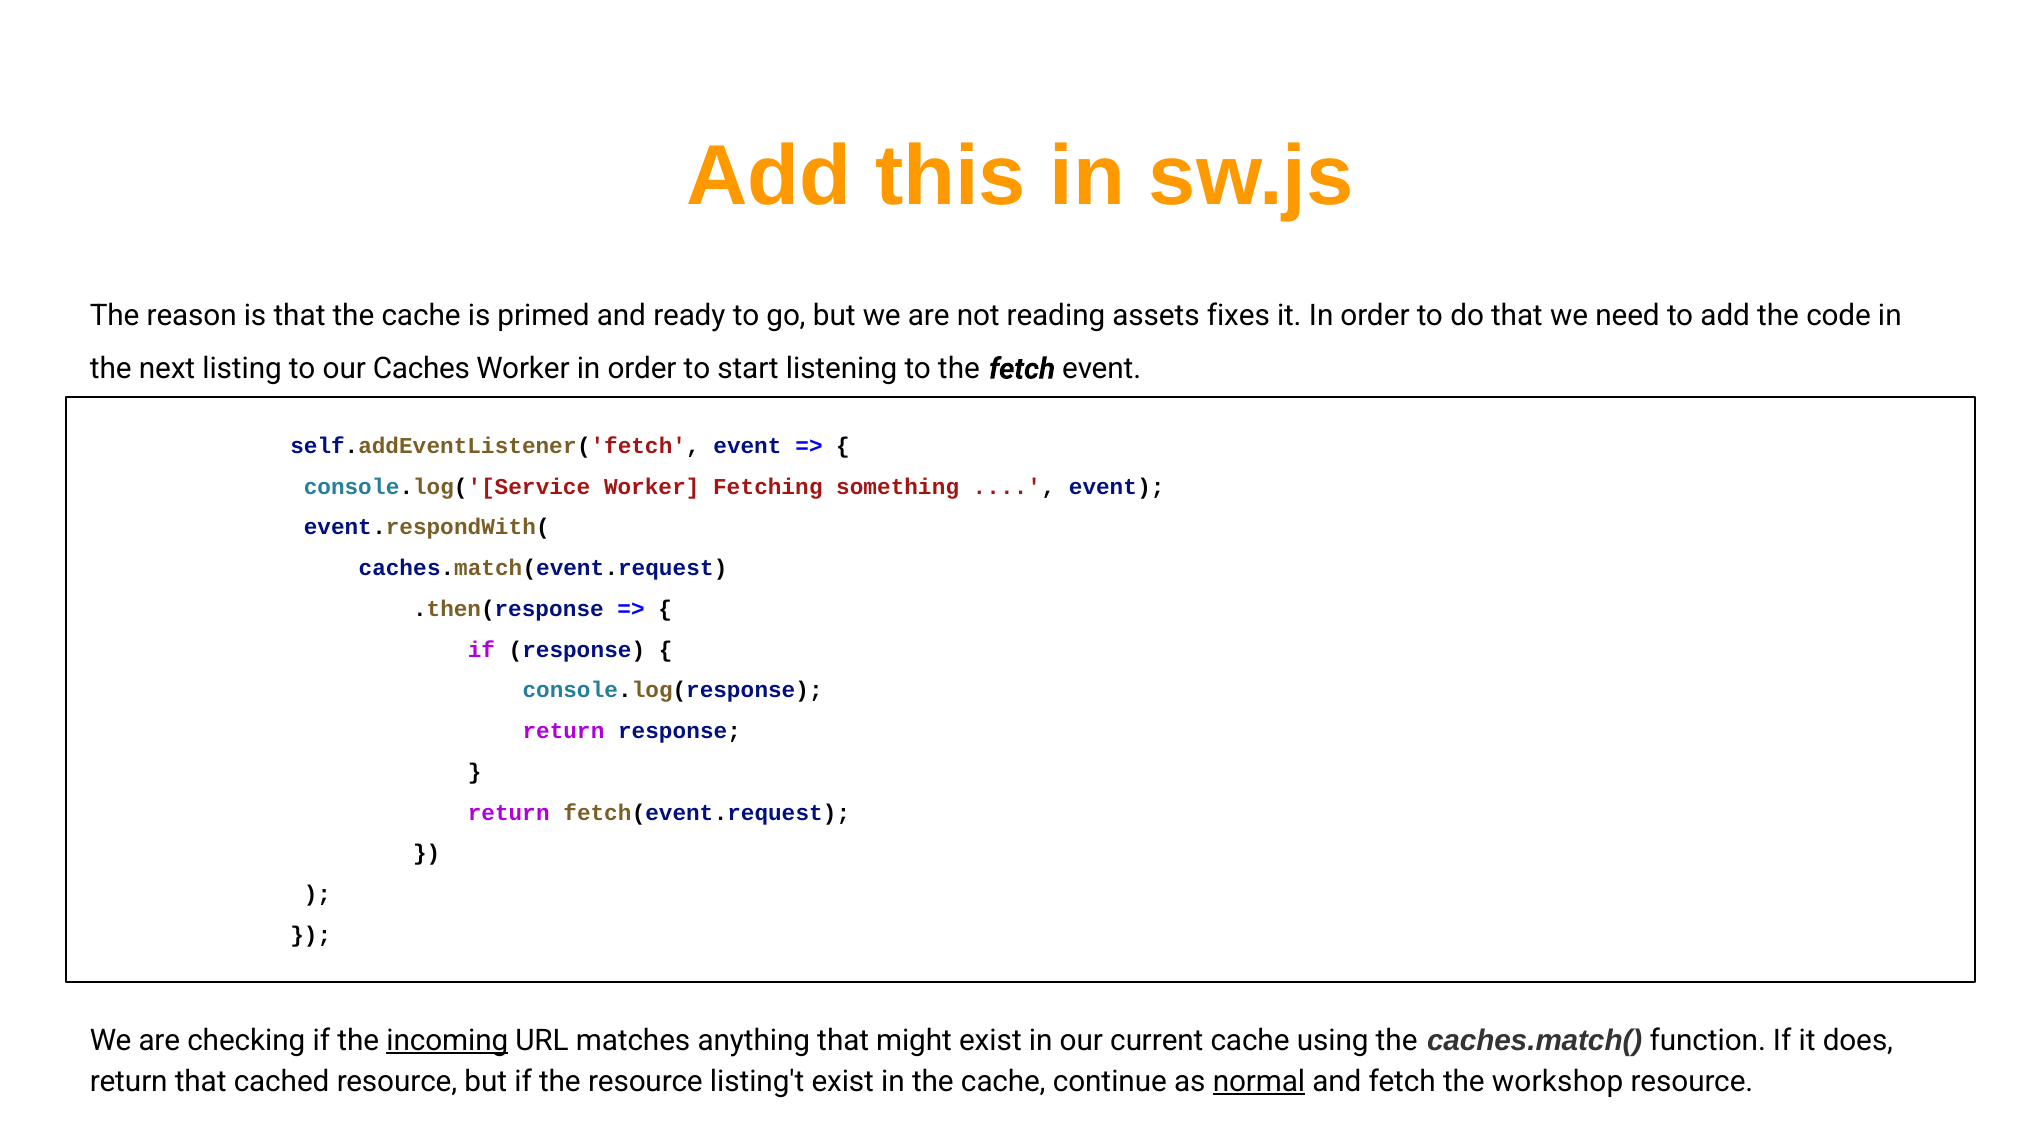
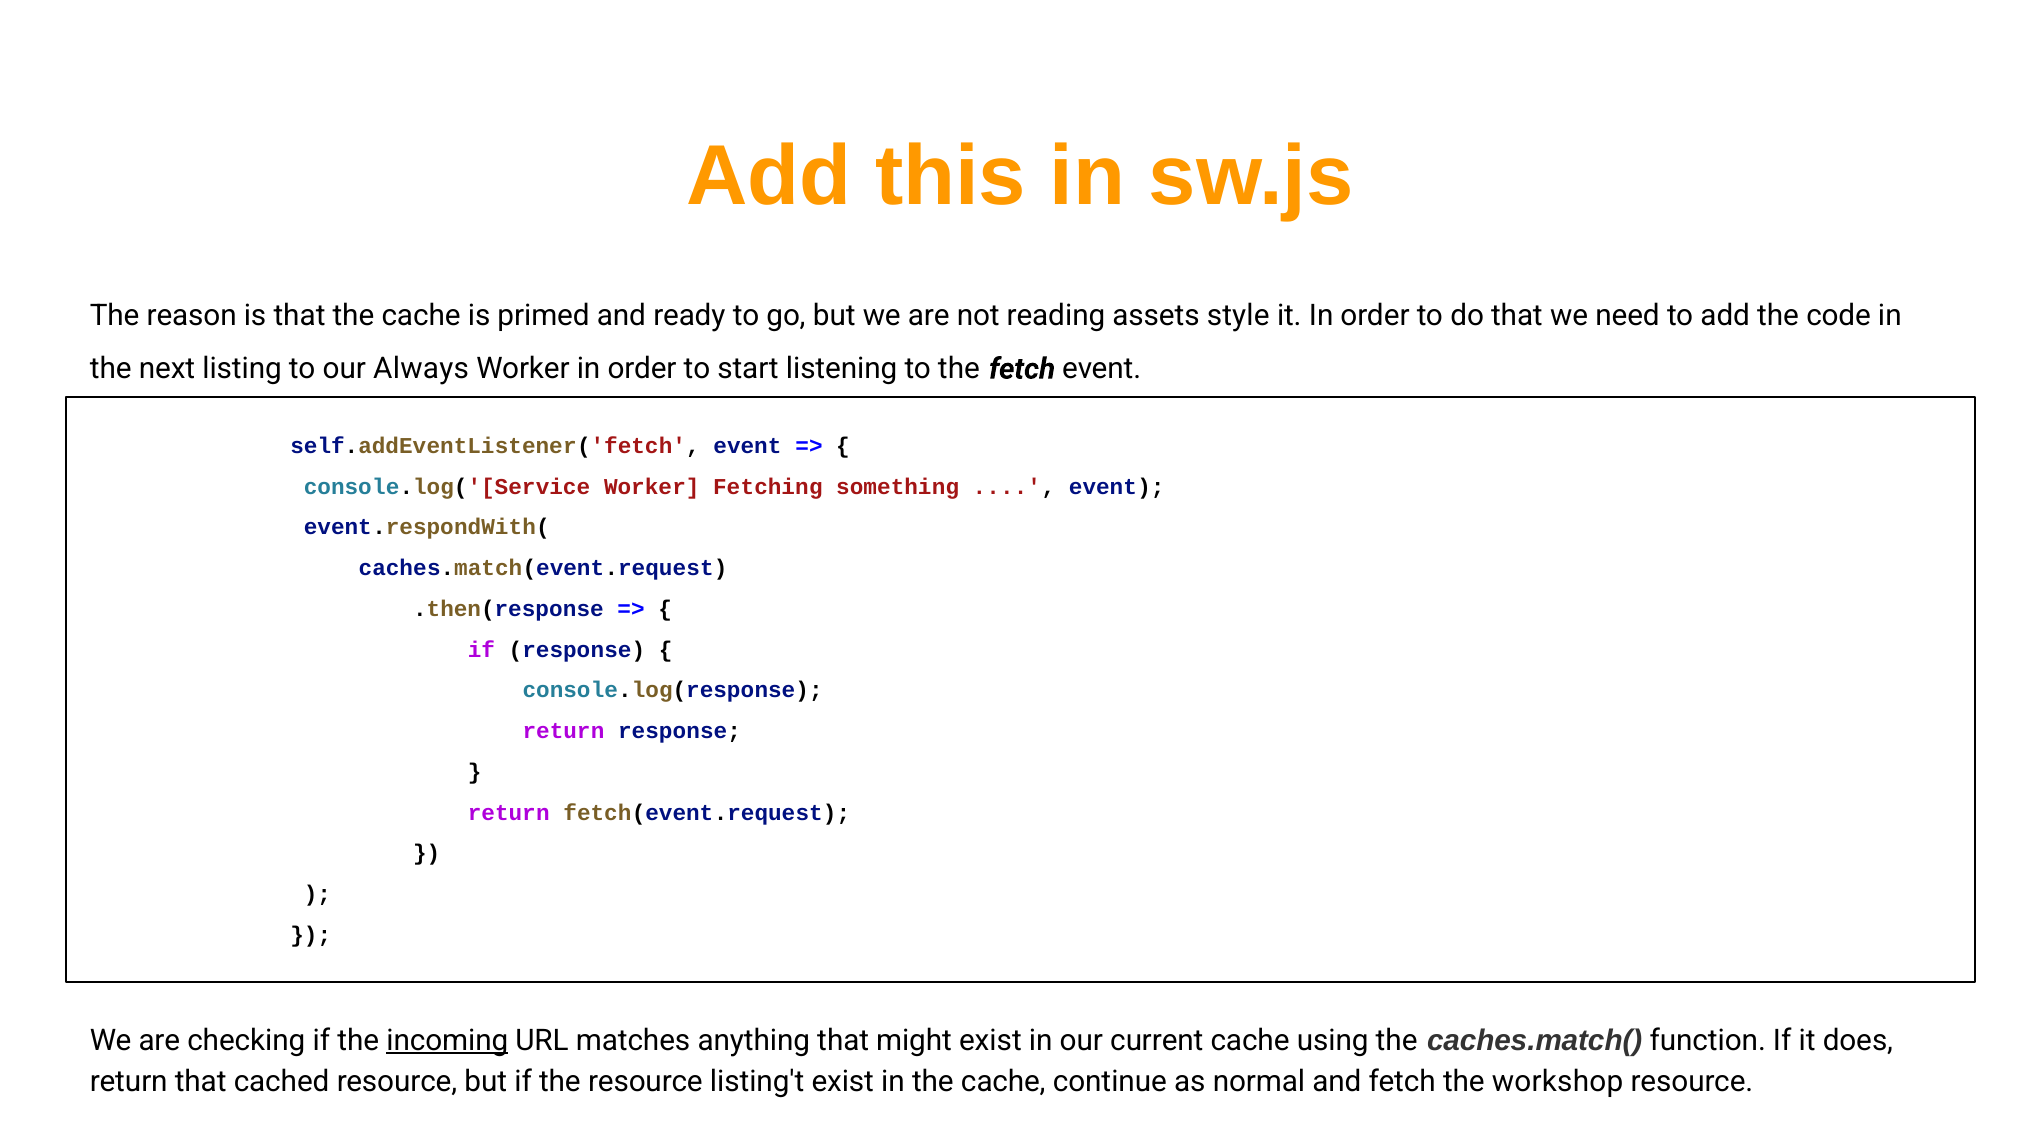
fixes: fixes -> style (1238, 315)
Caches: Caches -> Always (421, 369)
normal underline: present -> none (1259, 1081)
